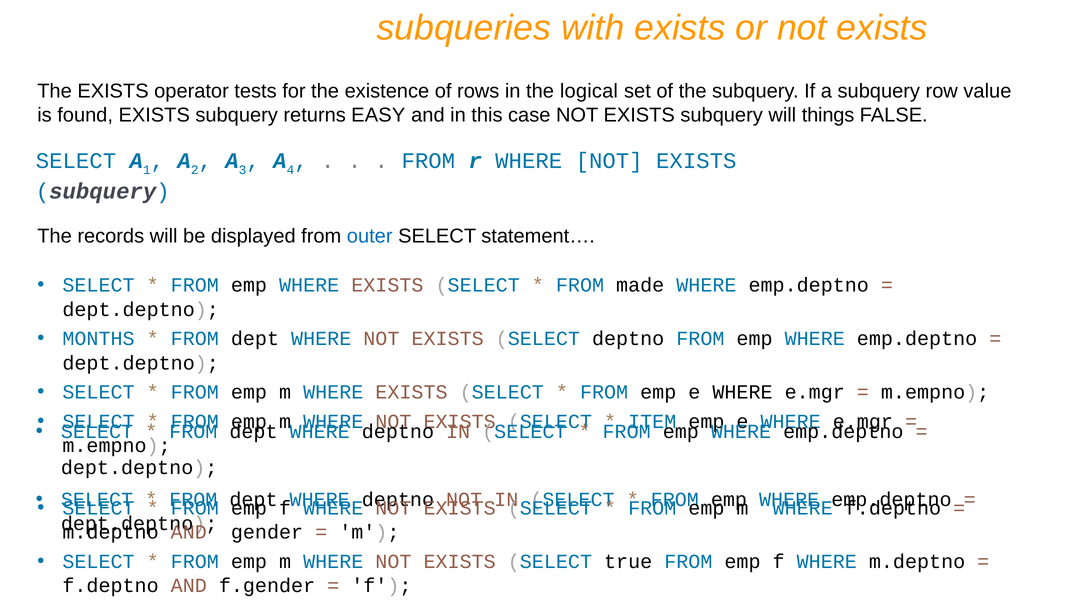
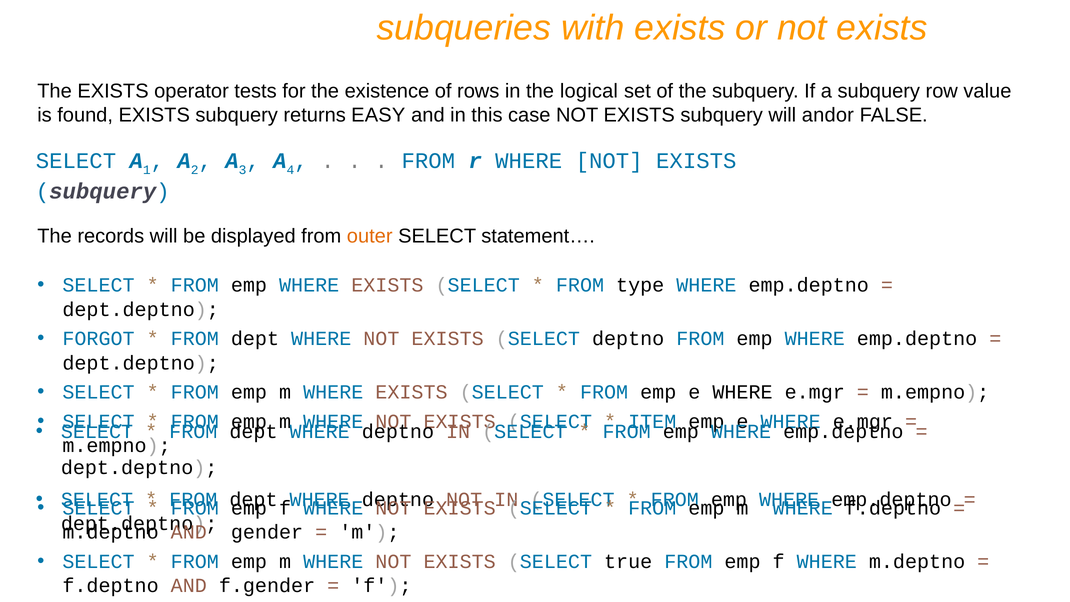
things: things -> andor (828, 115)
outer colour: blue -> orange (370, 236)
made: made -> type (640, 285)
MONTHS: MONTHS -> FORGOT (99, 339)
